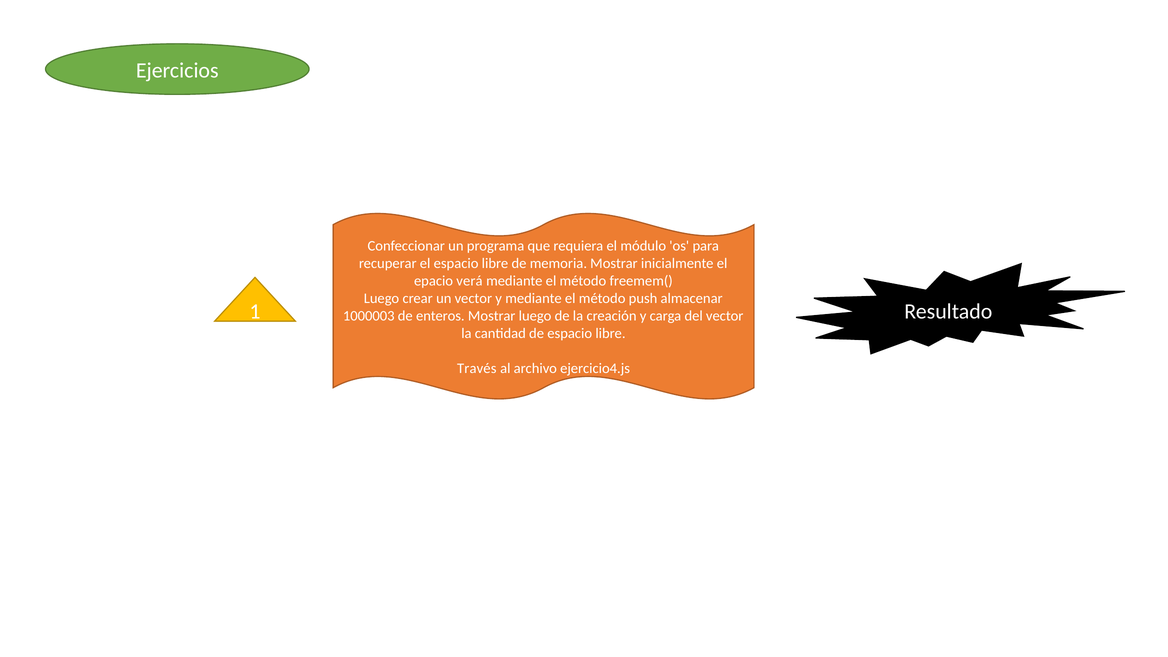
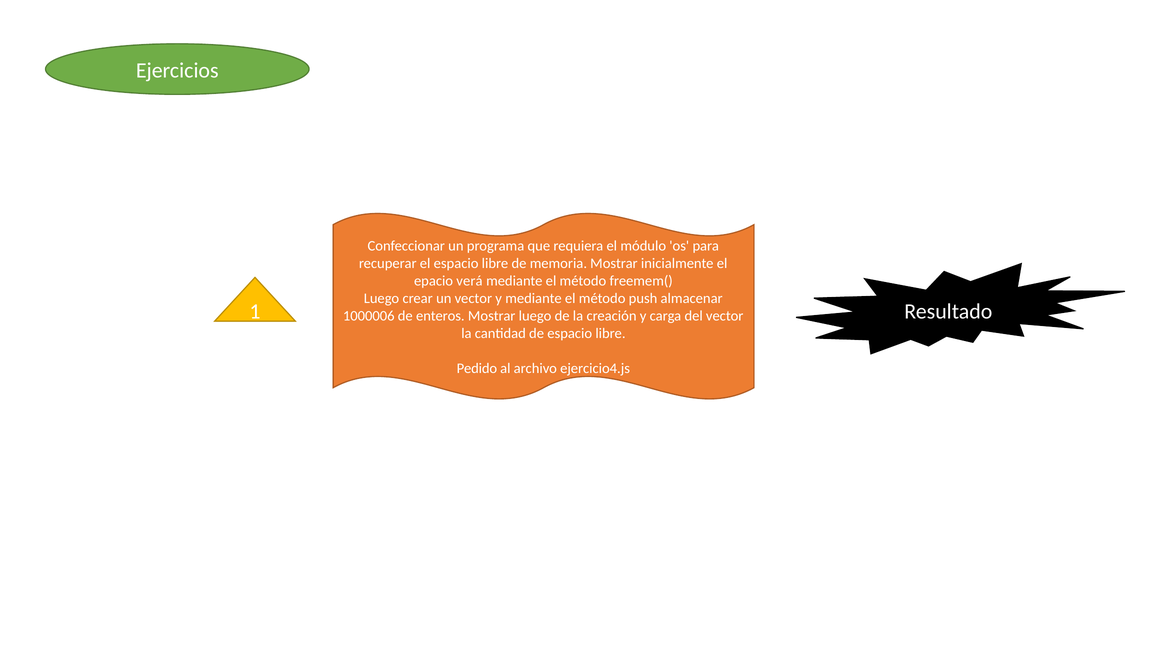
1000003: 1000003 -> 1000006 (369, 316)
Través: Través -> Pedido (477, 368)
